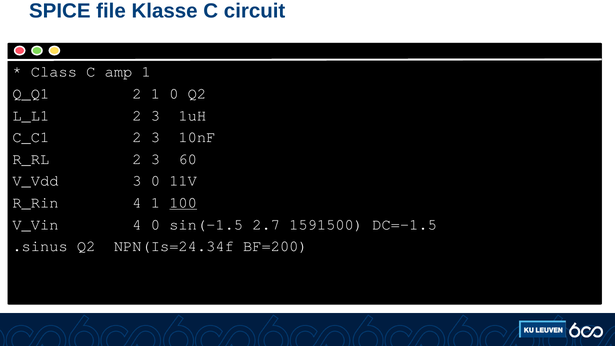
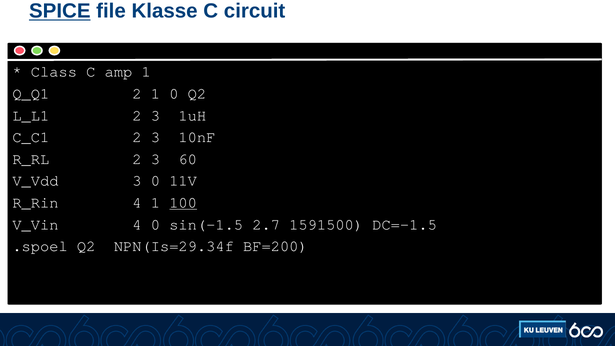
SPICE underline: none -> present (60, 11)
.sinus: .sinus -> .spoel (40, 246)
NPN(Is=24.34f: NPN(Is=24.34f -> NPN(Is=29.34f (174, 246)
